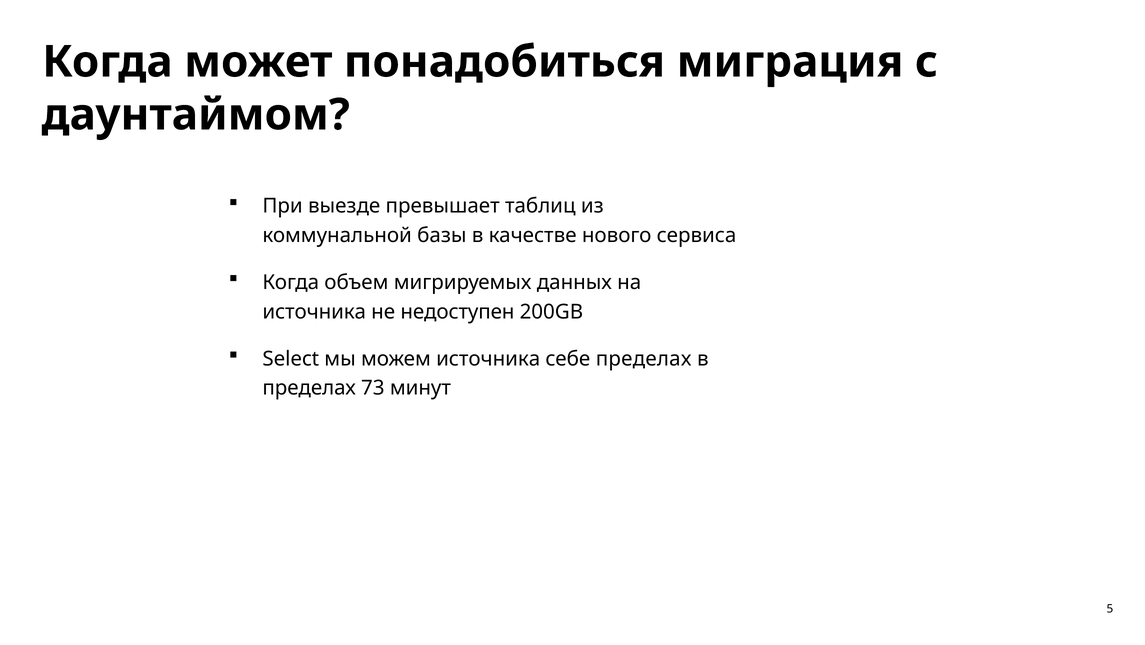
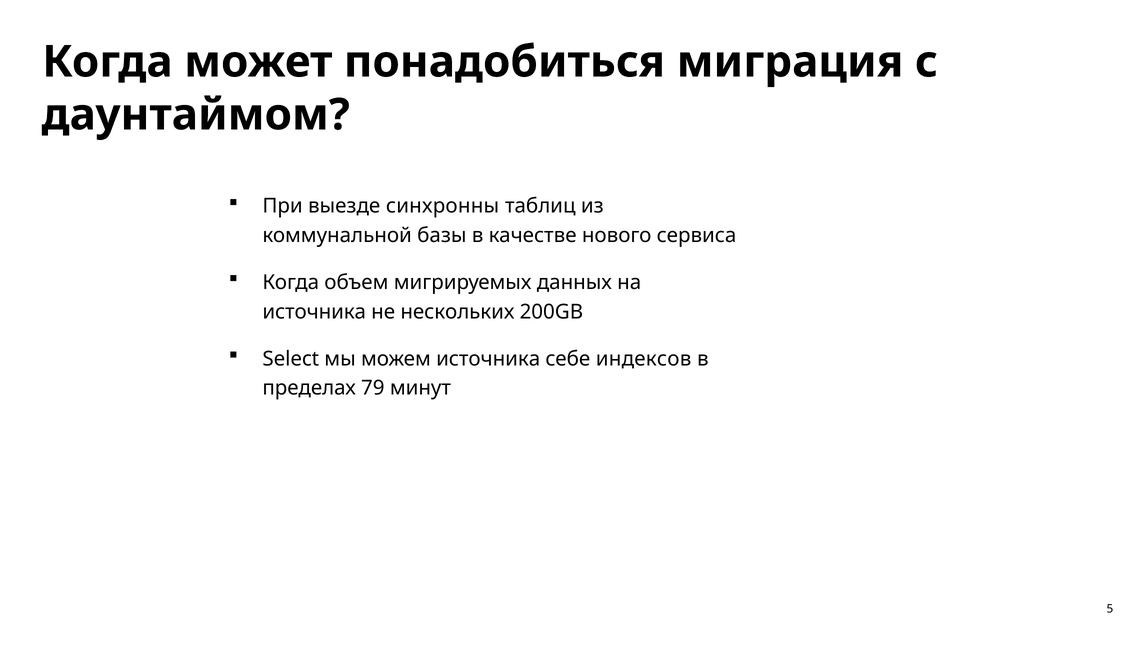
превышает: превышает -> синхронны (443, 206)
недоступен: недоступен -> нескольких (457, 312)
себе пределах: пределах -> индексов (644, 359)
73: 73 -> 79 (373, 388)
